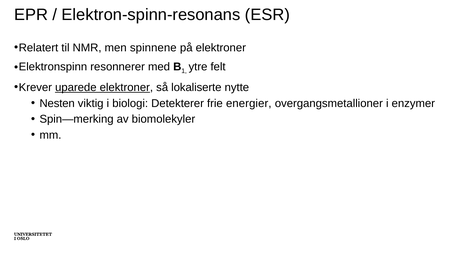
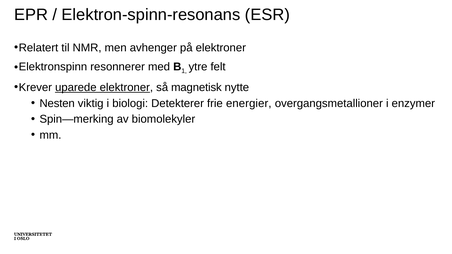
spinnene: spinnene -> avhenger (153, 48)
lokaliserte: lokaliserte -> magnetisk (196, 88)
